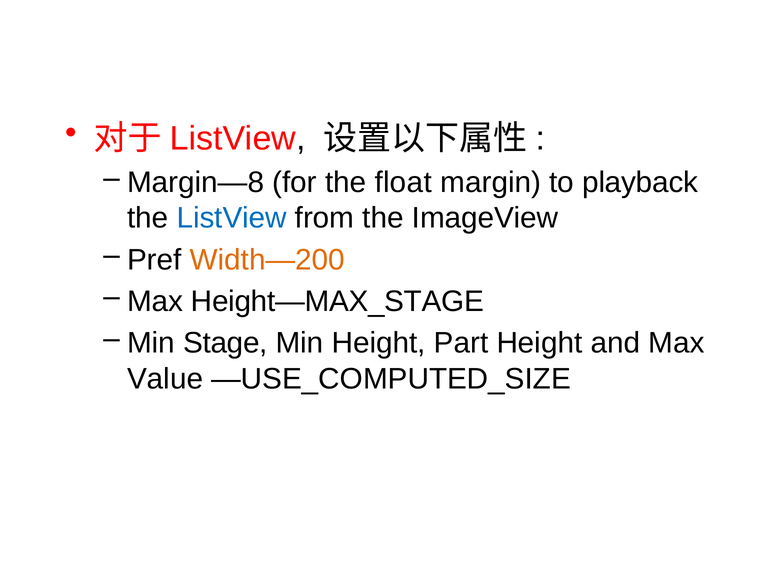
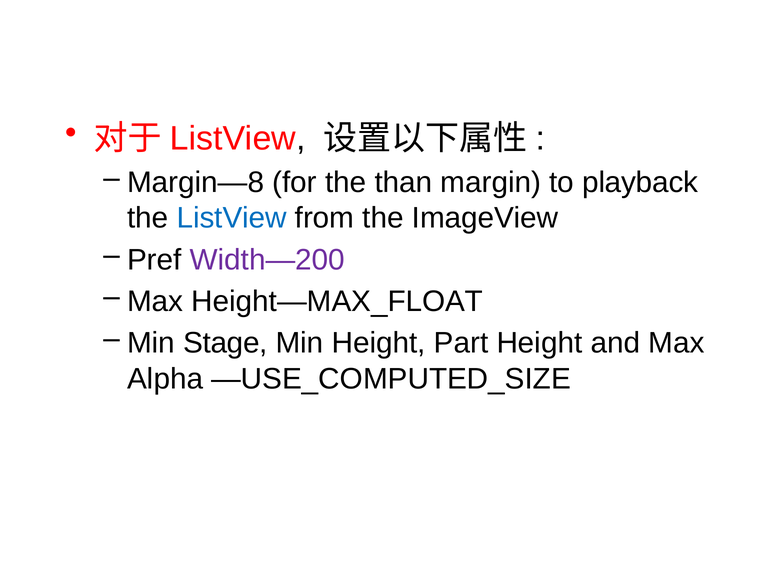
float: float -> than (403, 183)
Width—200 colour: orange -> purple (267, 260)
Height—MAX_STAGE: Height—MAX_STAGE -> Height—MAX_FLOAT (337, 302)
Value: Value -> Alpha (165, 379)
